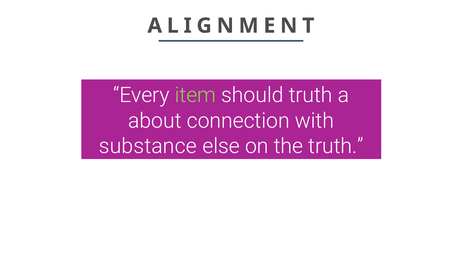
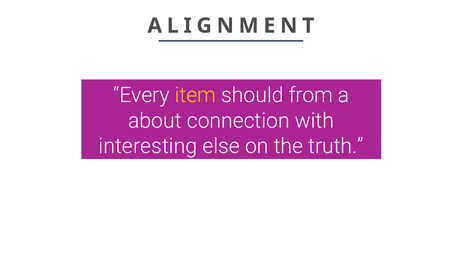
item colour: light green -> yellow (195, 95)
should truth: truth -> from (311, 95)
substance: substance -> interesting (148, 146)
